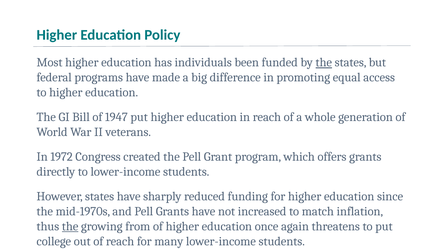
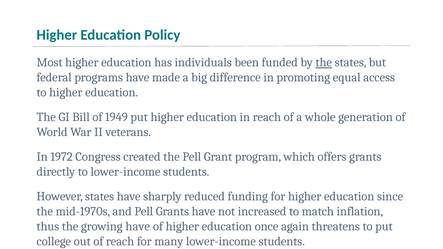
1947: 1947 -> 1949 (116, 117)
the underline: present -> none (70, 227)
growing from: from -> have (138, 227)
